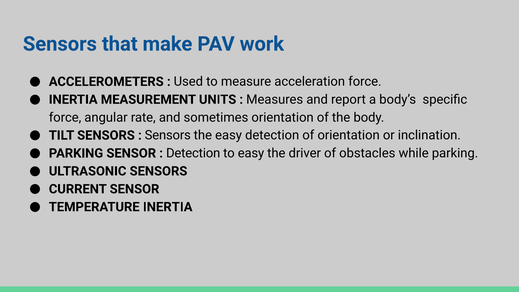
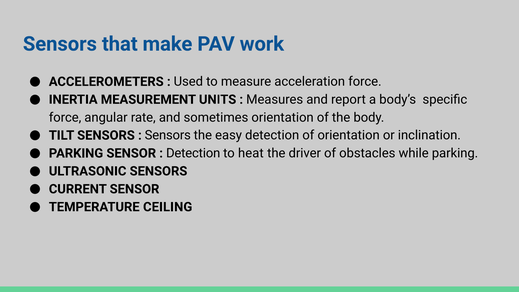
to easy: easy -> heat (251, 153)
TEMPERATURE INERTIA: INERTIA -> CEILING (168, 207)
